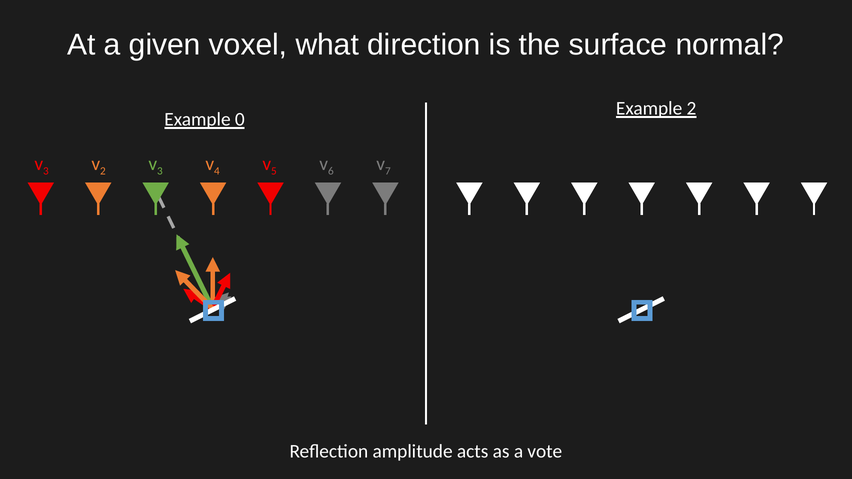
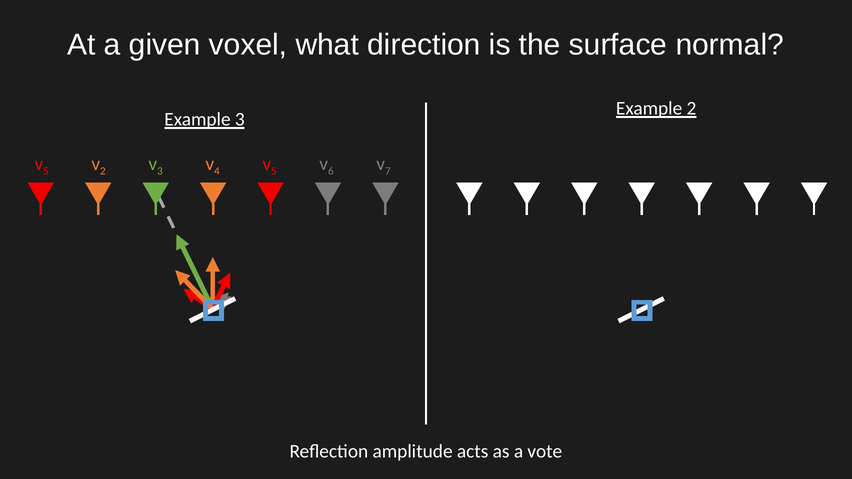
Example 0: 0 -> 3 (240, 120)
3: 3 -> 5 (46, 171)
